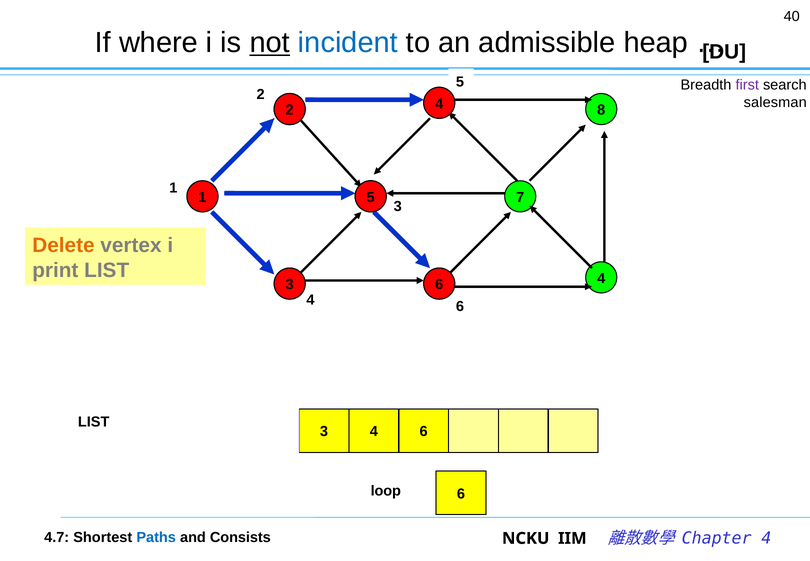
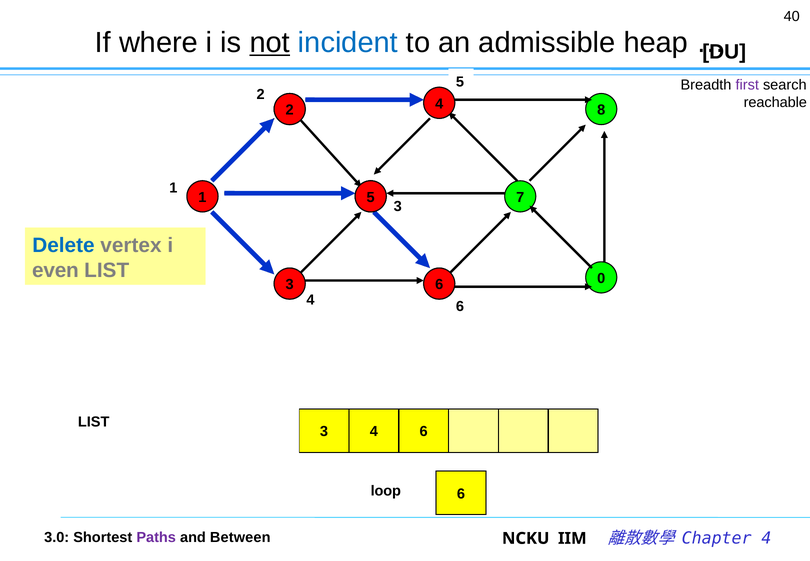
salesman: salesman -> reachable (775, 102)
Delete colour: orange -> blue (63, 245)
print: print -> even (55, 270)
4: 4 -> 0 (601, 278)
4.7: 4.7 -> 3.0 (57, 537)
Paths colour: blue -> purple (156, 537)
Consists: Consists -> Between (240, 537)
